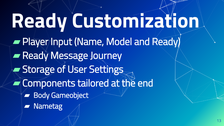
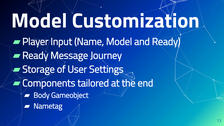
Ready: Ready -> Model (39, 21)
